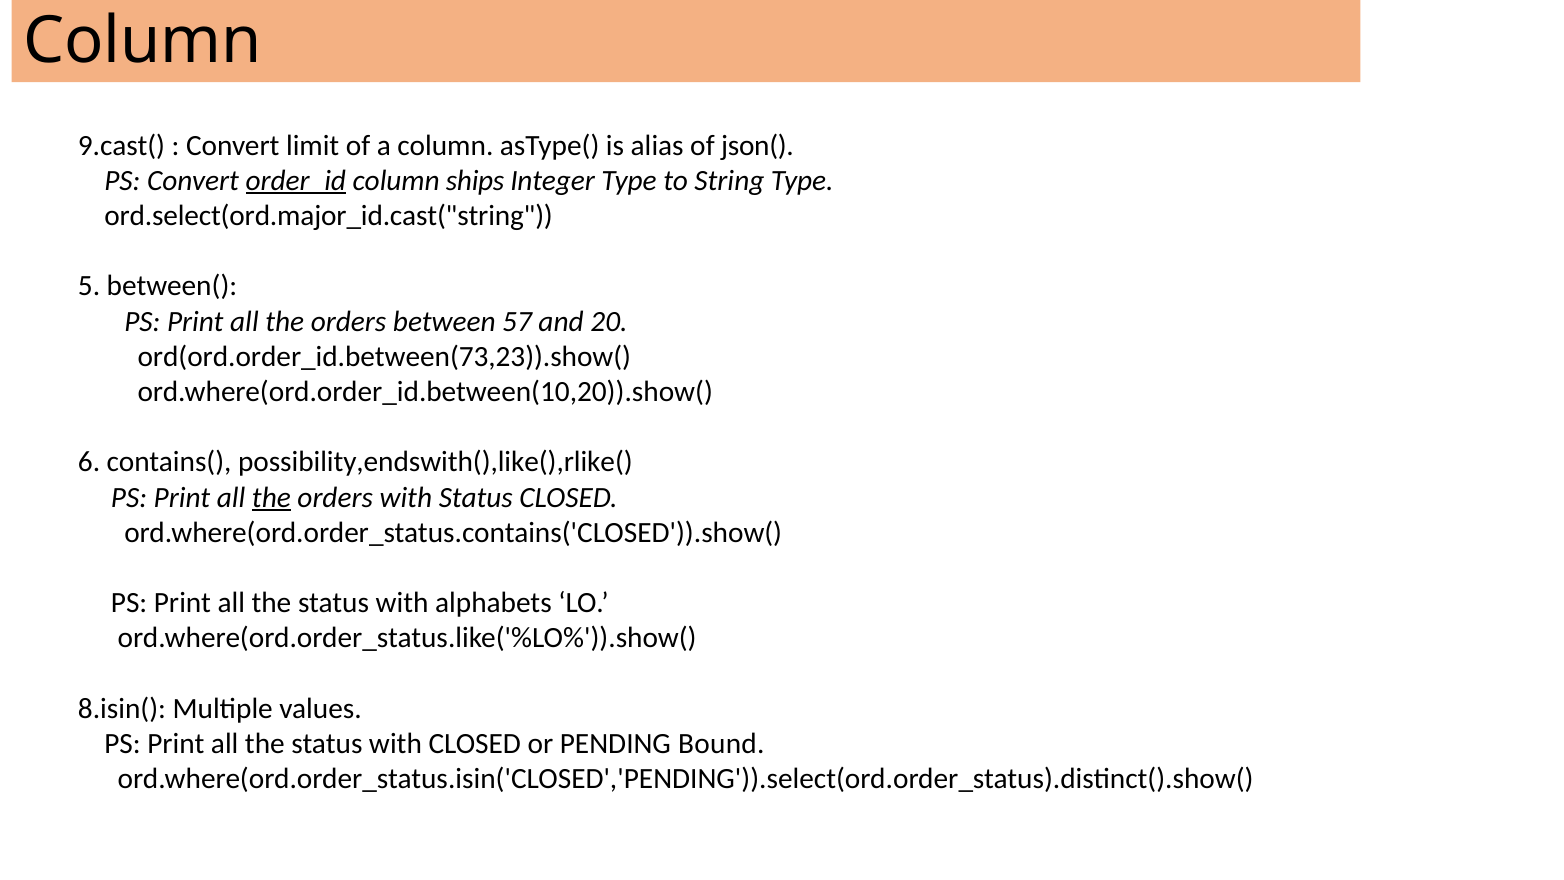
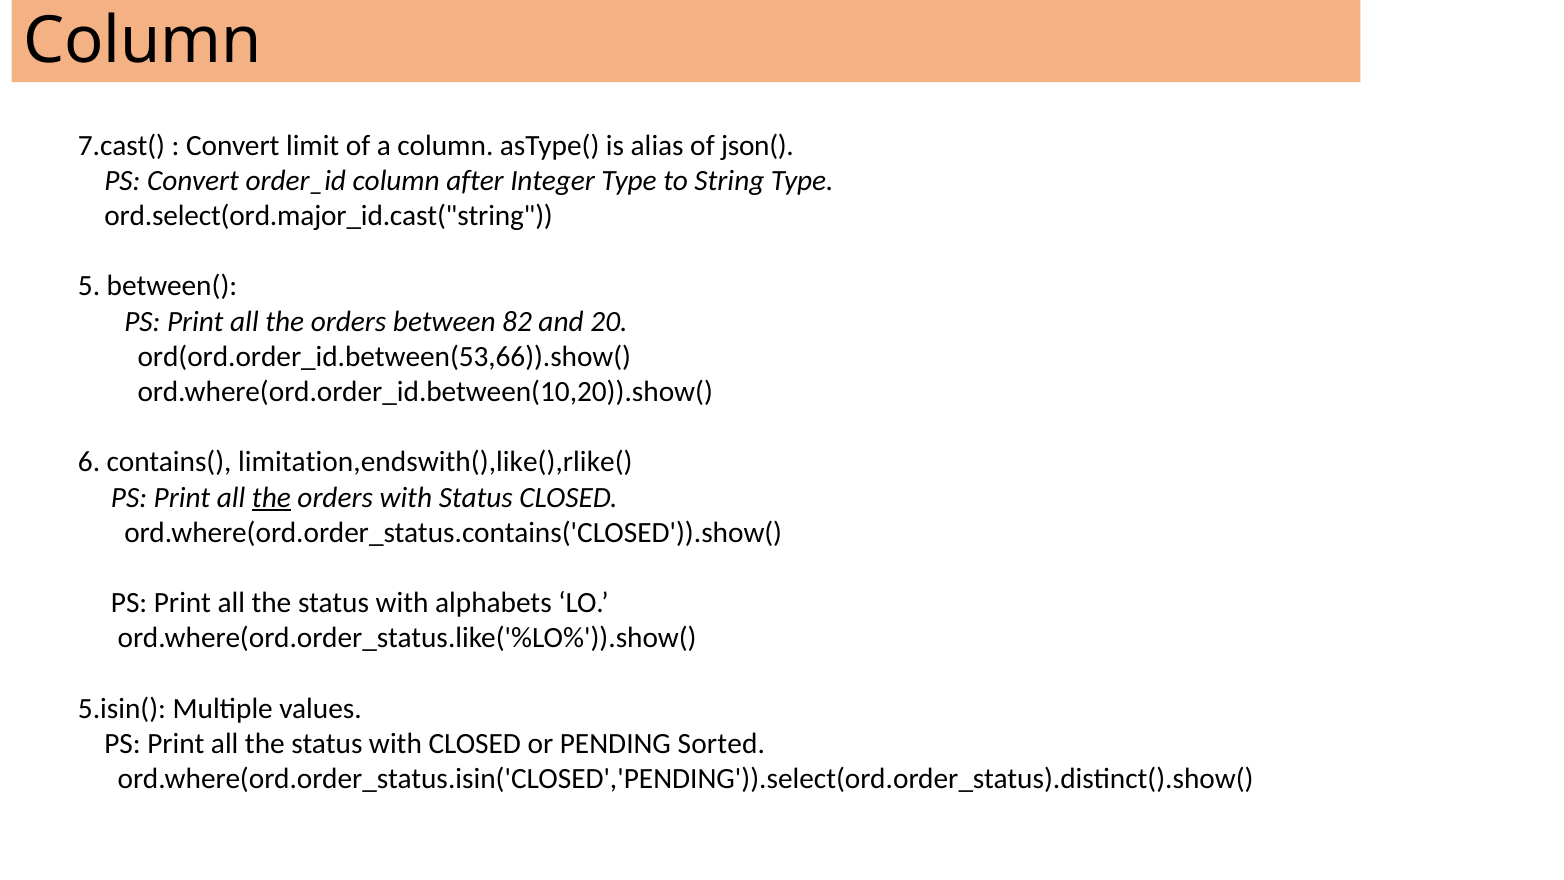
9.cast(: 9.cast( -> 7.cast( (121, 145)
order_id underline: present -> none (296, 180)
ships: ships -> after (475, 180)
57: 57 -> 82 (517, 321)
ord(ord.order_id.between(73,23)).show(: ord(ord.order_id.between(73,23)).show( -> ord(ord.order_id.between(53,66)).show( (384, 356)
possibility,endswith(),like(),rlike(: possibility,endswith(),like(),rlike( -> limitation,endswith(),like(),rlike( (435, 462)
8.isin(: 8.isin( -> 5.isin( (122, 708)
Bound: Bound -> Sorted (721, 744)
